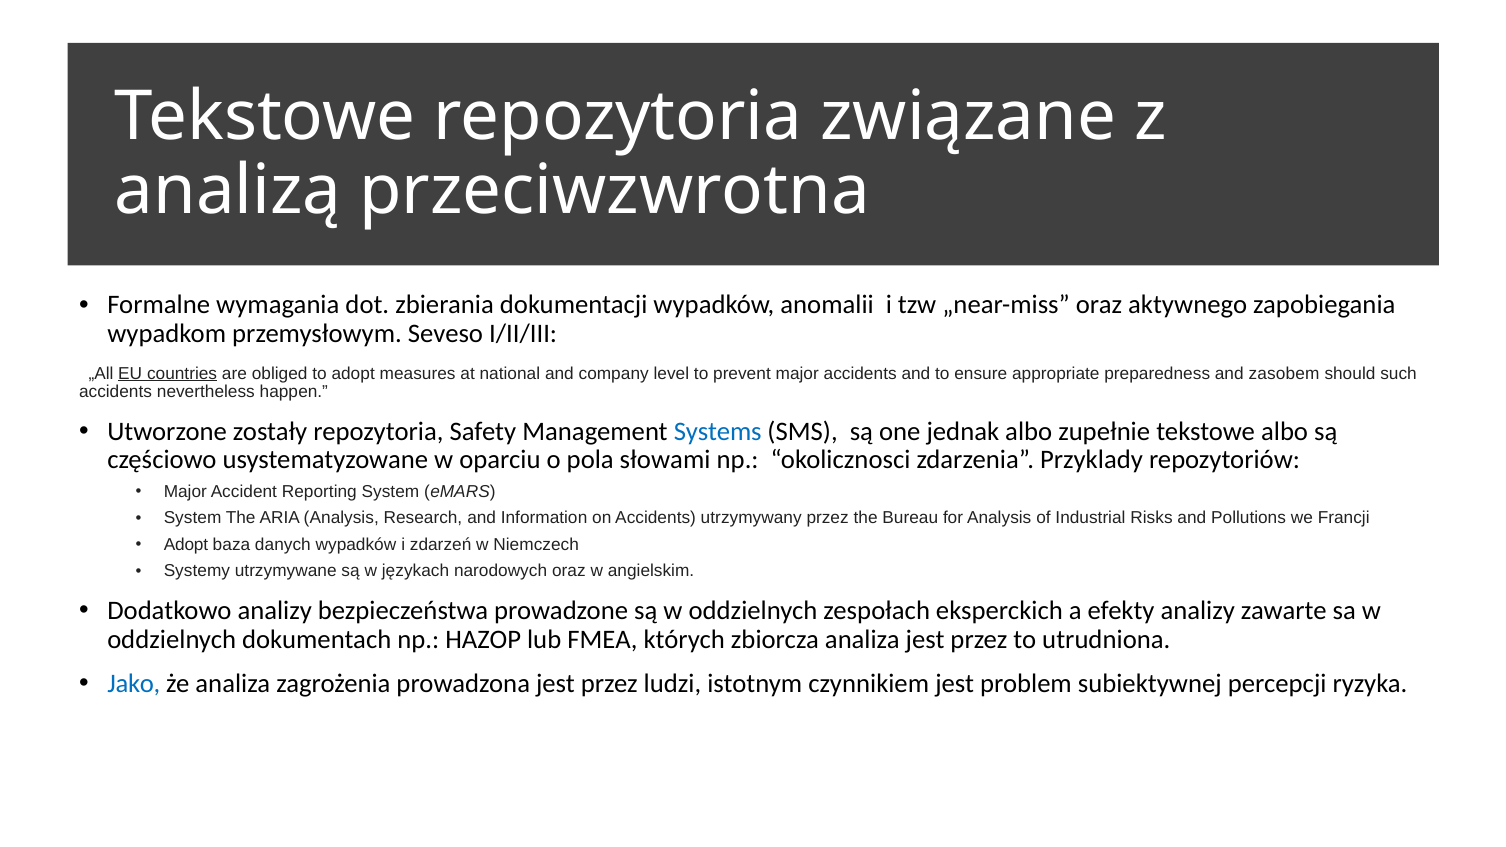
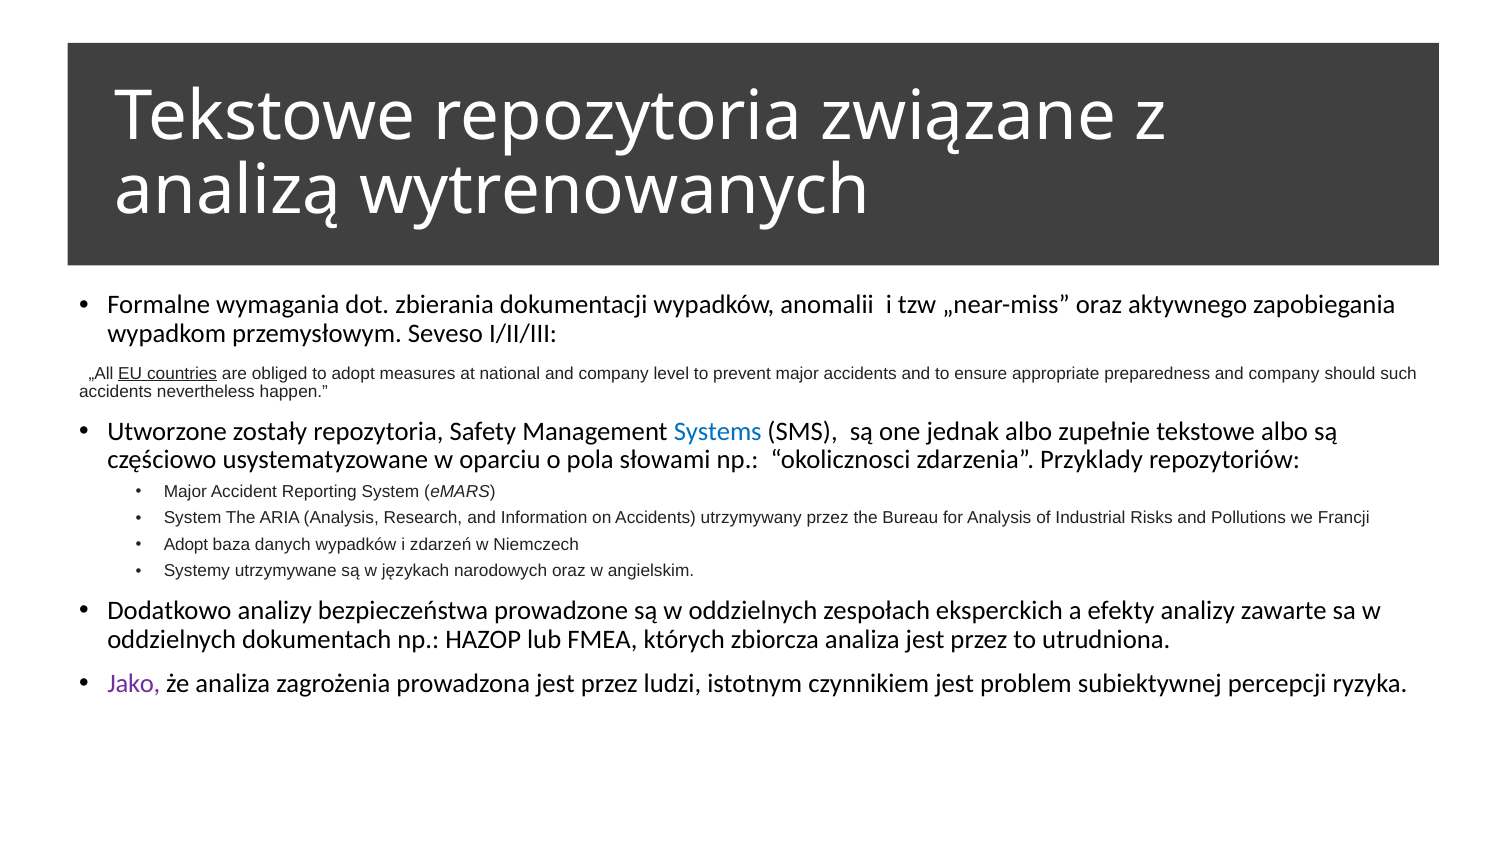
przeciwzwrotna: przeciwzwrotna -> wytrenowanych (615, 191)
preparedness and zasobem: zasobem -> company (1284, 373)
Jako colour: blue -> purple (134, 684)
